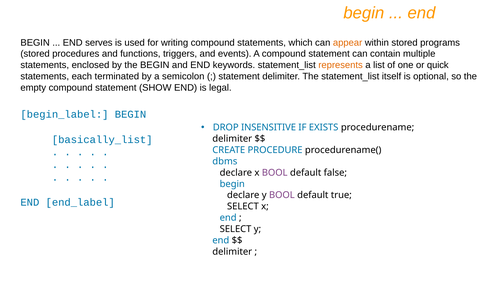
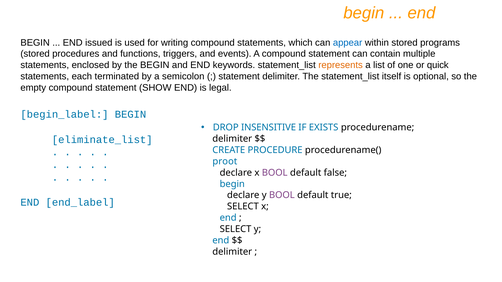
serves: serves -> issued (99, 43)
appear colour: orange -> blue (348, 43)
basically_list: basically_list -> eliminate_list (102, 140)
dbms: dbms -> proot (225, 162)
